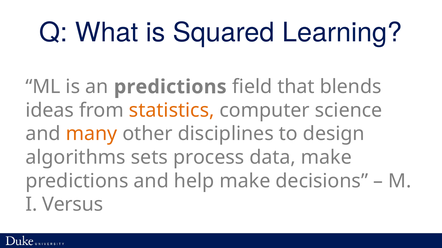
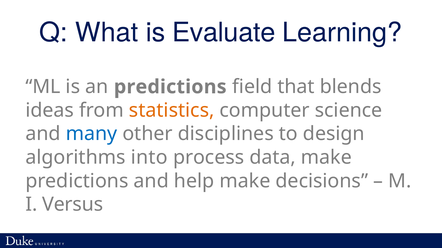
Squared: Squared -> Evaluate (224, 33)
many colour: orange -> blue (92, 134)
sets: sets -> into (149, 158)
